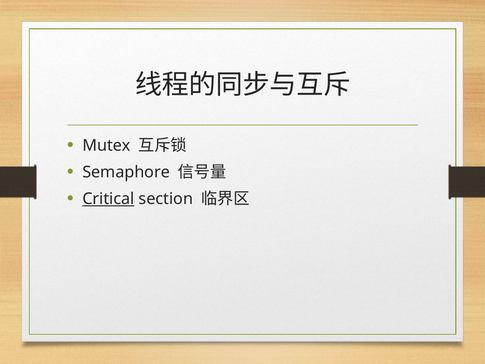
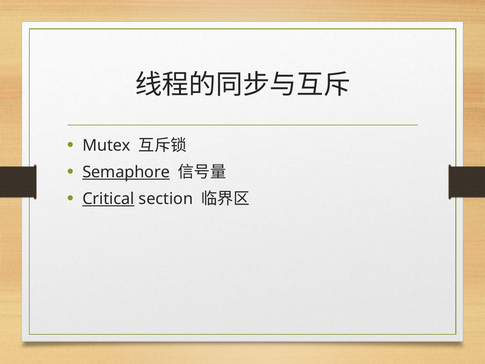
Semaphore underline: none -> present (126, 172)
